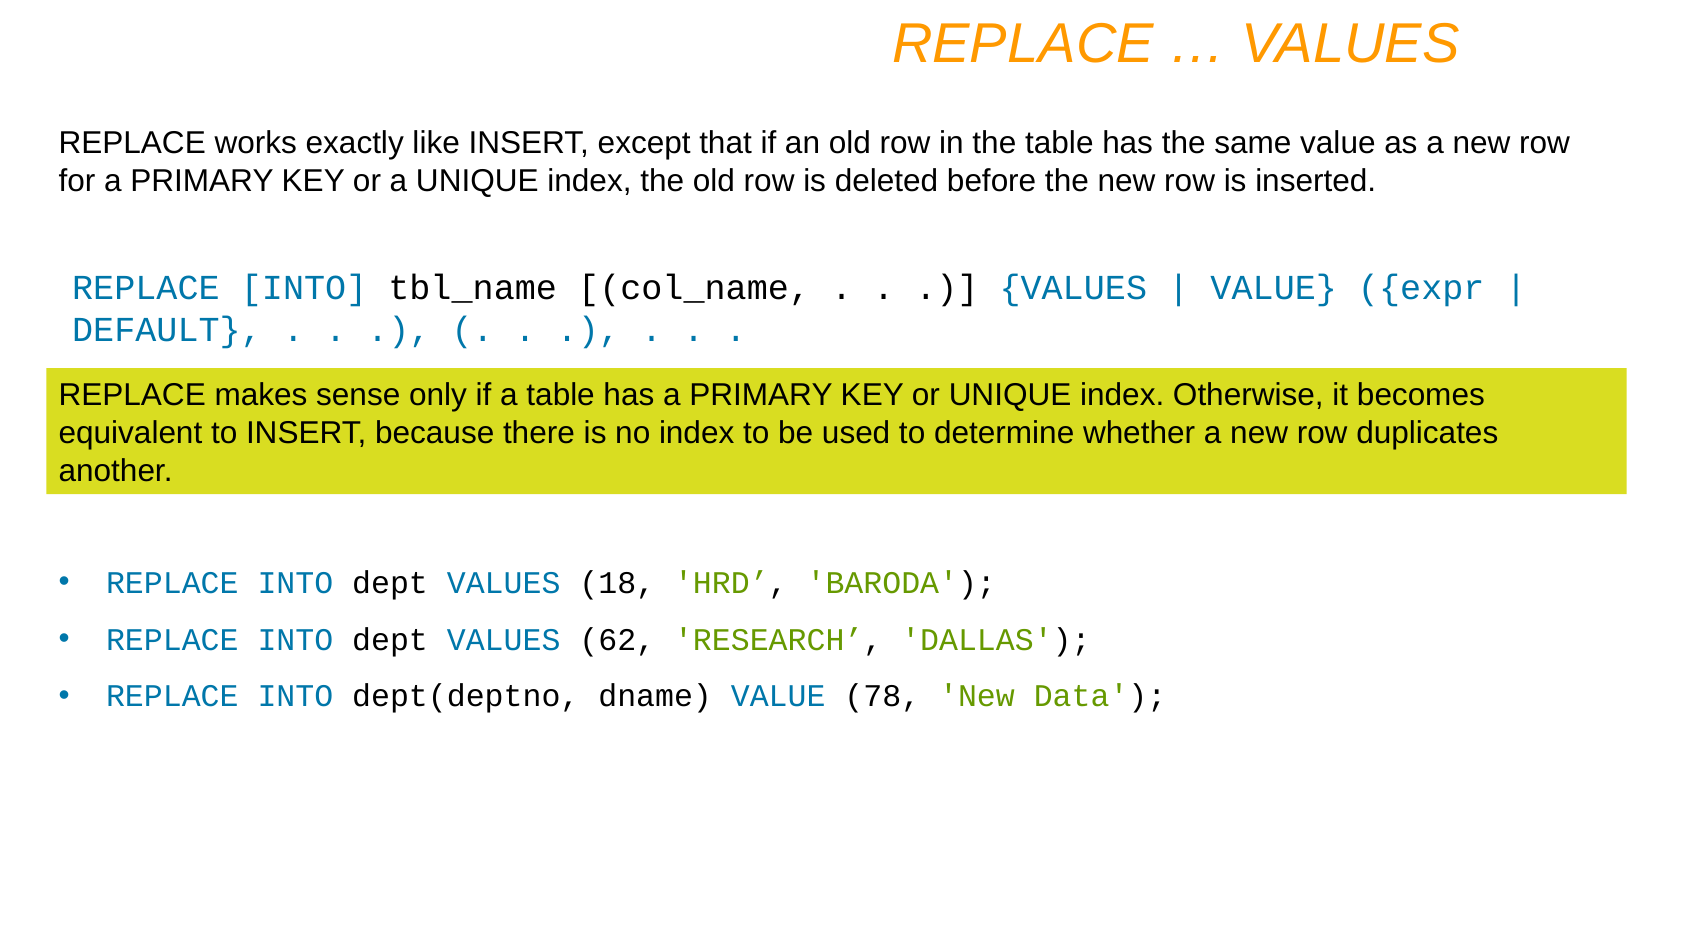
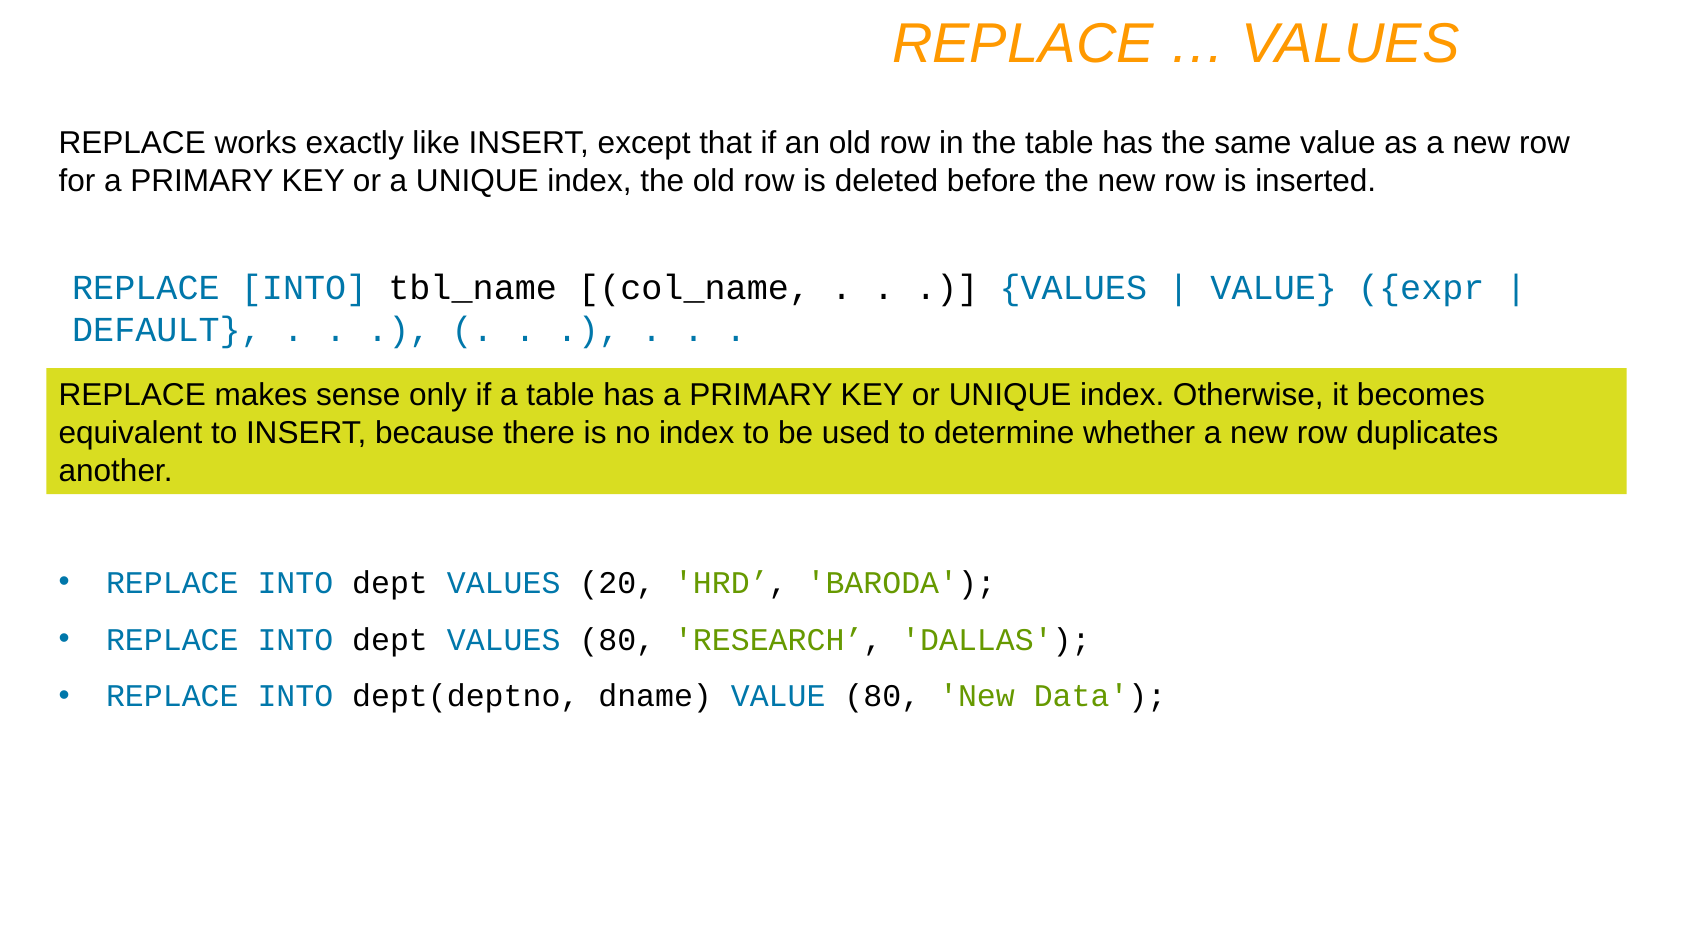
18: 18 -> 20 (617, 583)
VALUES 62: 62 -> 80 (617, 640)
VALUE 78: 78 -> 80 (882, 696)
